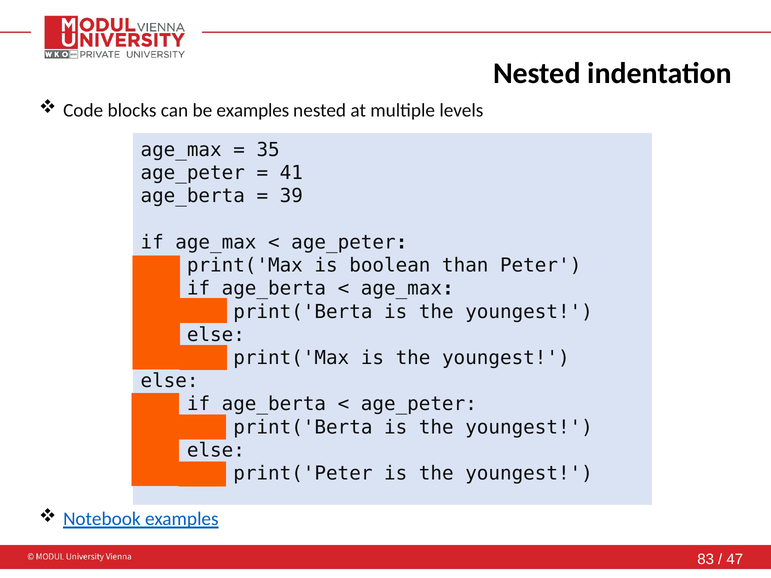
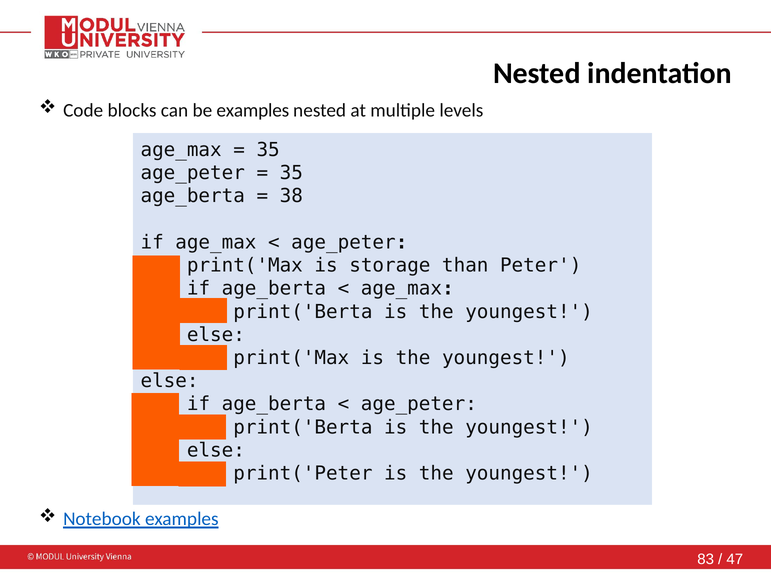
41: 41 -> 35 (291, 173)
39: 39 -> 38 (291, 196)
boolean: boolean -> storage (390, 266)
